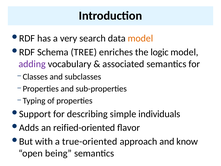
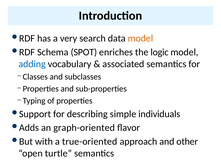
TREE: TREE -> SPOT (84, 52)
adding colour: purple -> blue (32, 64)
reified-oriented: reified-oriented -> graph-oriented (84, 128)
know: know -> other (187, 141)
being: being -> turtle (58, 153)
